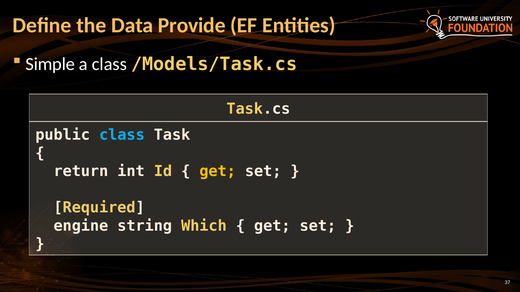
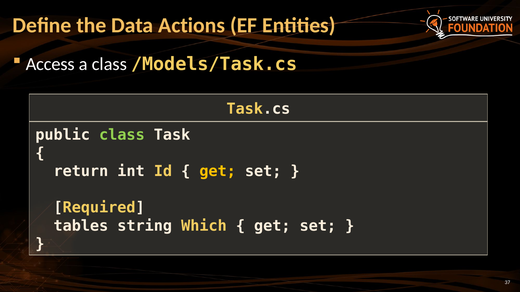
Provide: Provide -> Actions (192, 25)
Simple: Simple -> Access (50, 64)
class colour: light blue -> light green (122, 135)
engine: engine -> tables (81, 226)
